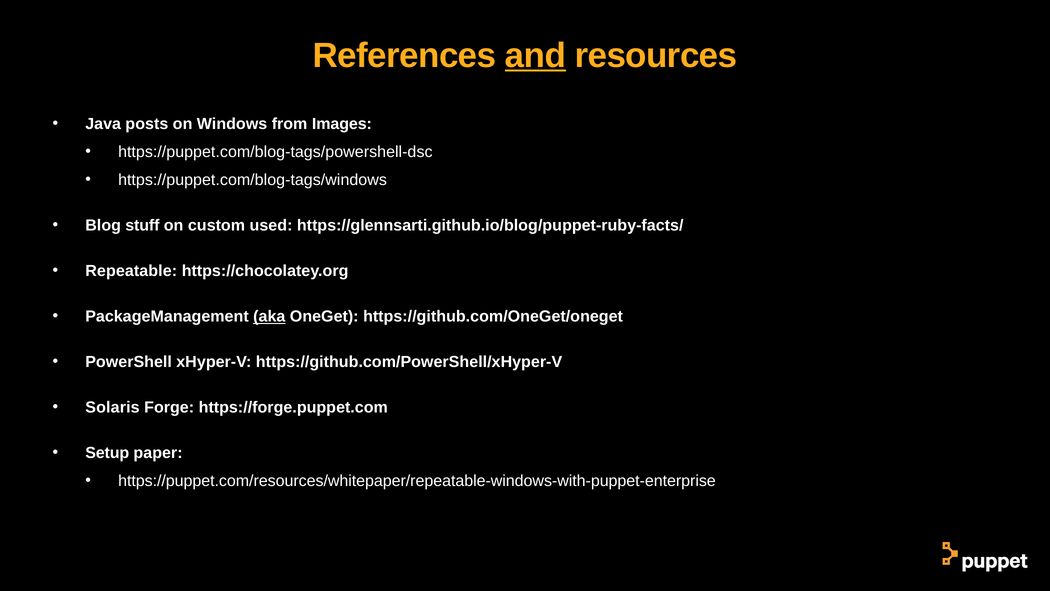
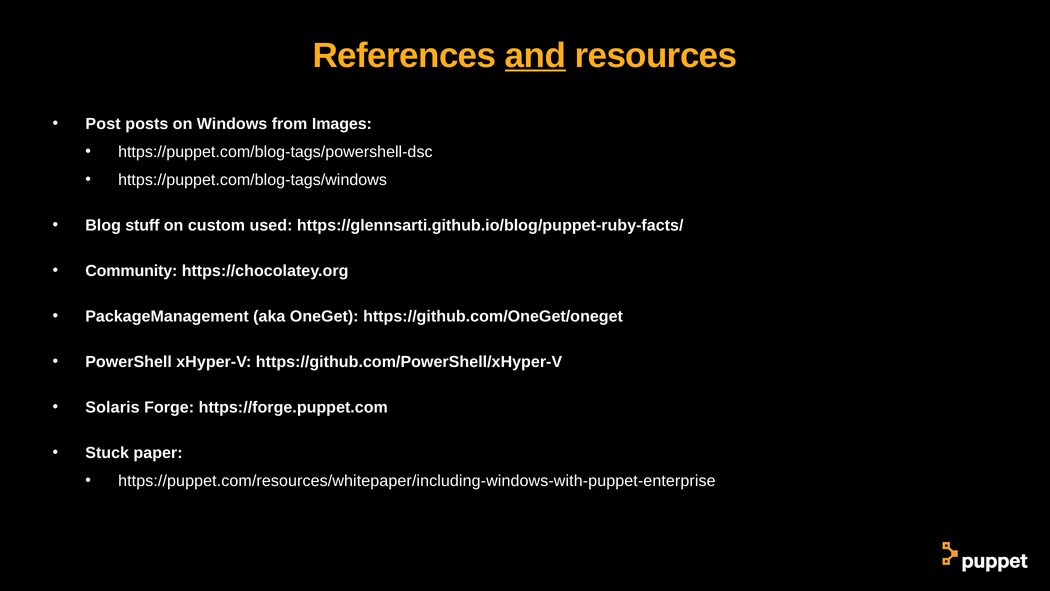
Java: Java -> Post (103, 124)
Repeatable: Repeatable -> Community (131, 271)
aka underline: present -> none (269, 316)
Setup: Setup -> Stuck (107, 453)
https://puppet.com/resources/whitepaper/repeatable-windows-with-puppet-enterprise: https://puppet.com/resources/whitepaper/repeatable-windows-with-puppet-enterprise -> https://puppet.com/resources/whitepaper/including-windows-with-puppet-enterprise (417, 481)
